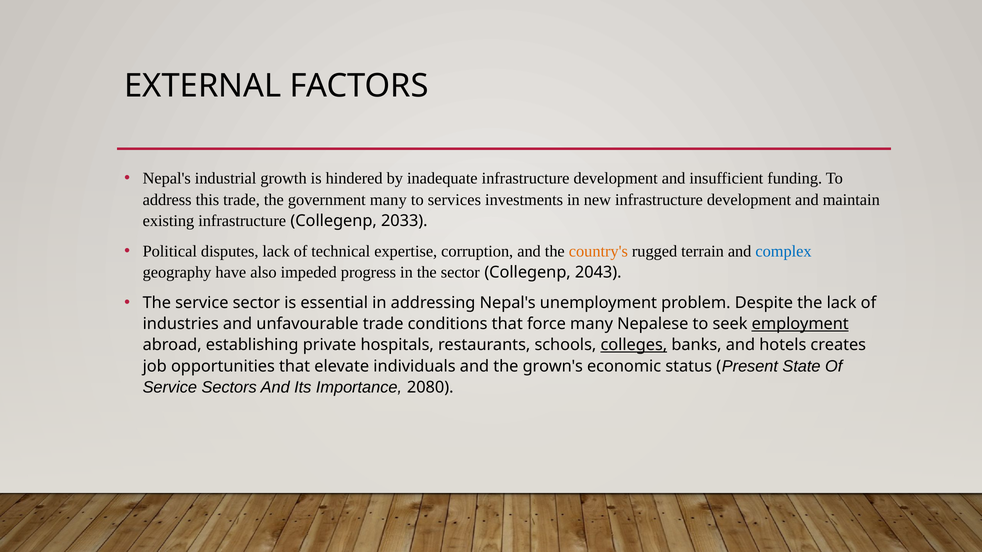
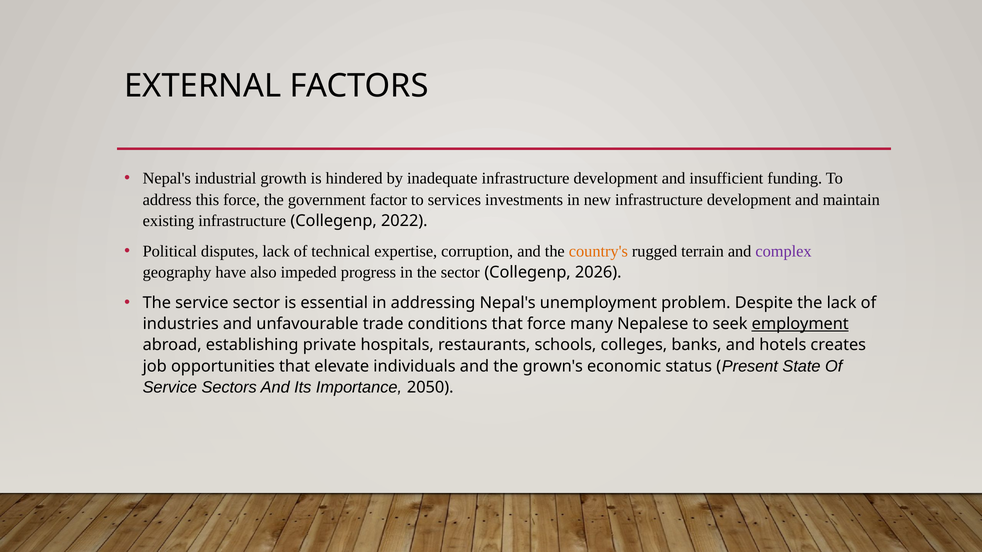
this trade: trade -> force (242, 200)
government many: many -> factor (388, 200)
2033: 2033 -> 2022 (404, 221)
complex colour: blue -> purple (784, 251)
2043: 2043 -> 2026 (598, 273)
colleges underline: present -> none (634, 345)
2080: 2080 -> 2050 (430, 388)
